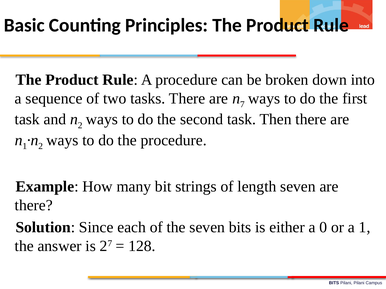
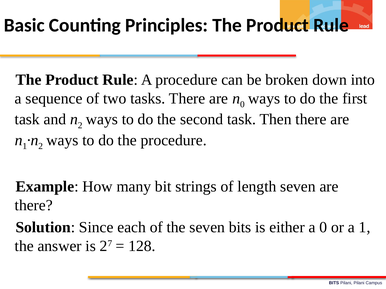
7: 7 -> 0 (242, 105)
